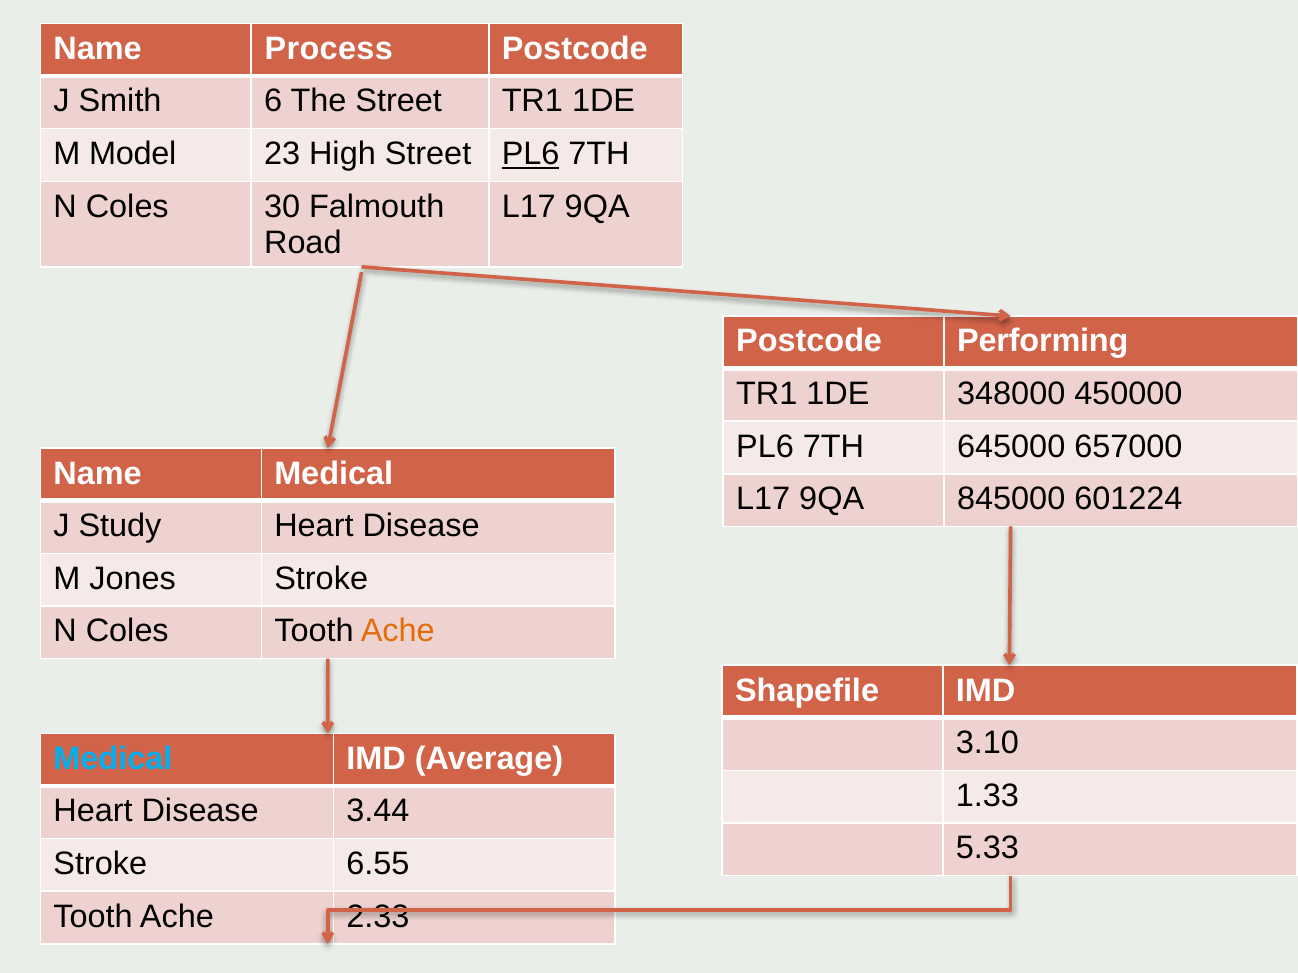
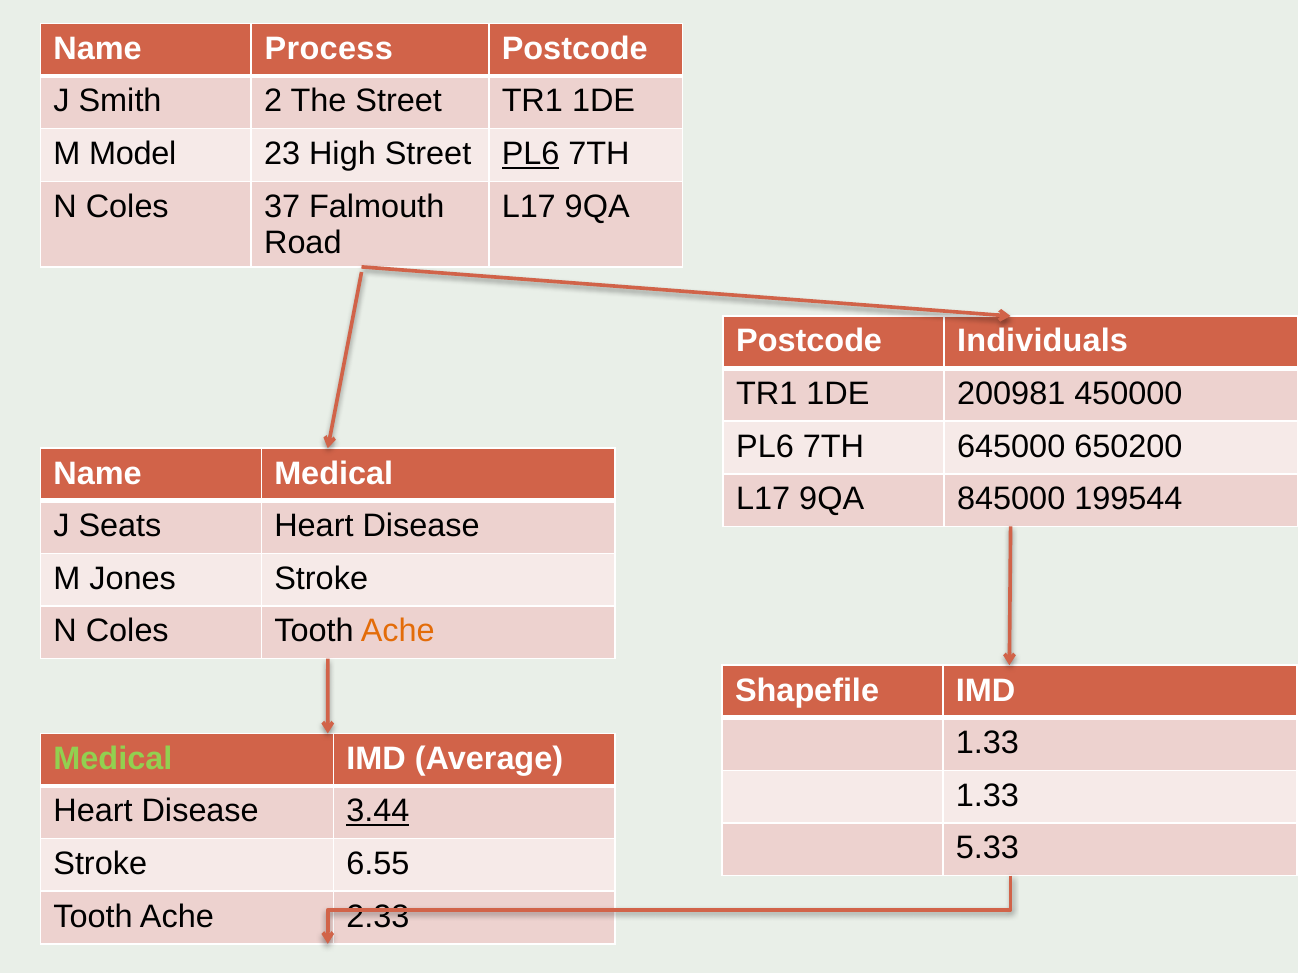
6: 6 -> 2 (273, 101)
30: 30 -> 37 (282, 207)
Performing: Performing -> Individuals (1043, 341)
348000: 348000 -> 200981 (1011, 394)
657000: 657000 -> 650200 (1128, 447)
601224: 601224 -> 199544 (1128, 499)
Study: Study -> Seats (120, 526)
3.10: 3.10 -> 1.33 (987, 743)
Medical colour: light blue -> light green (113, 759)
3.44 underline: none -> present (378, 812)
